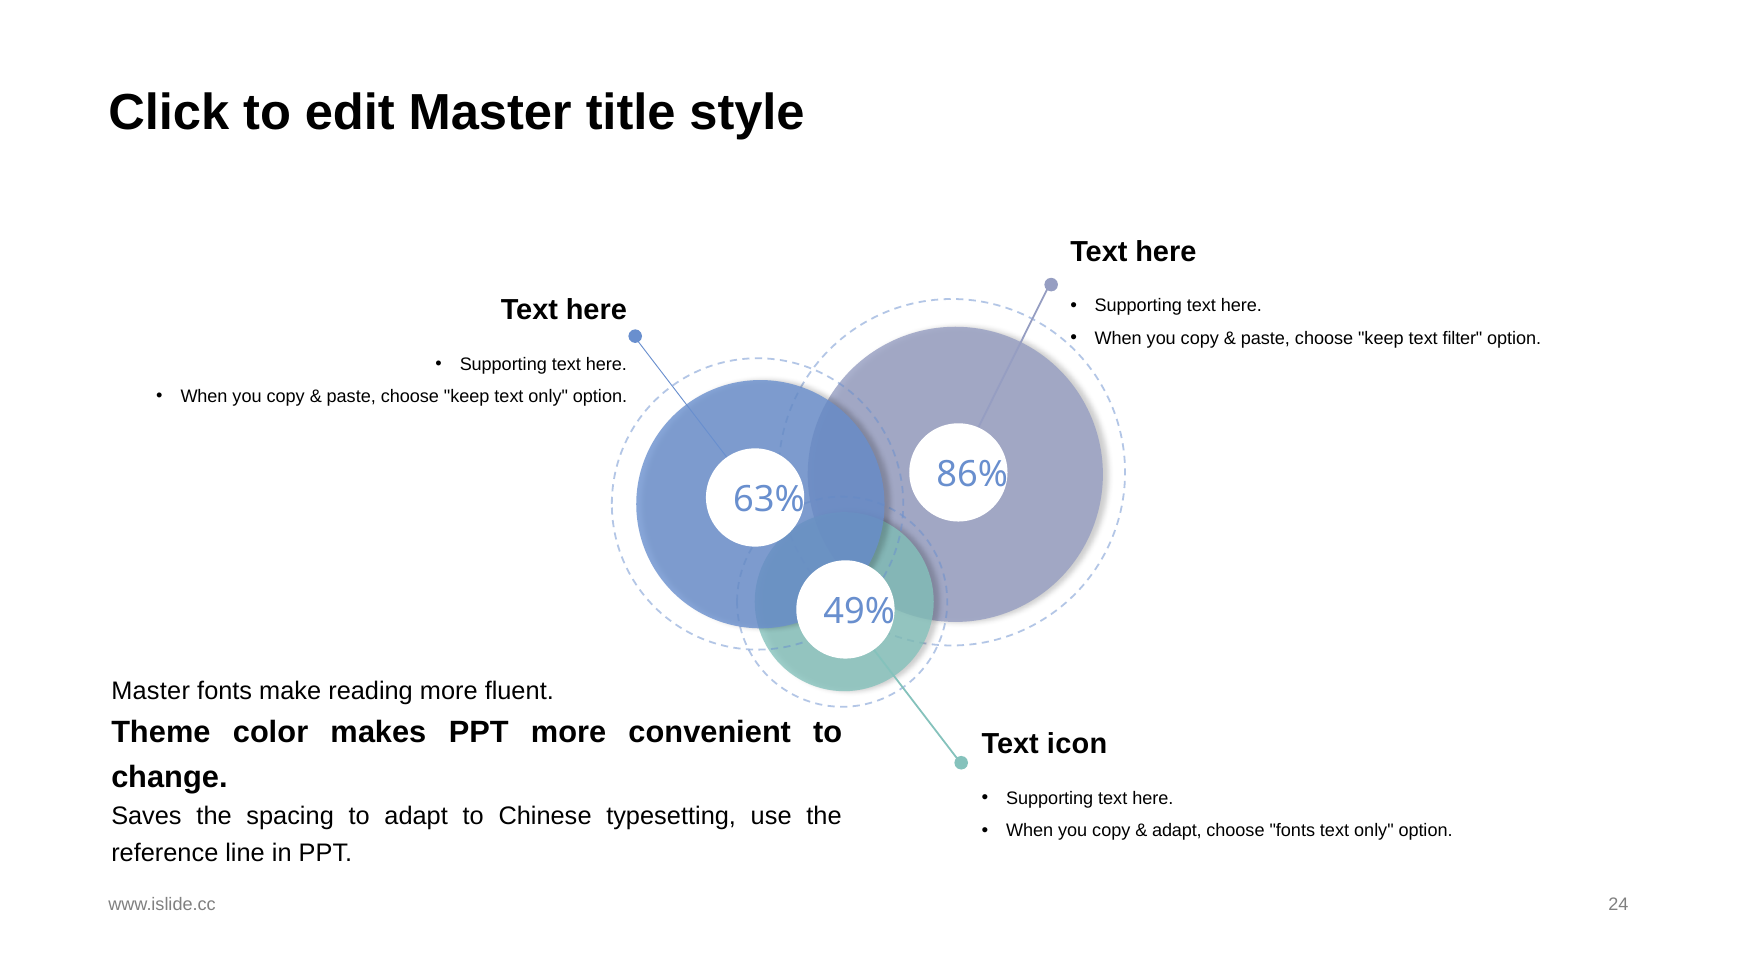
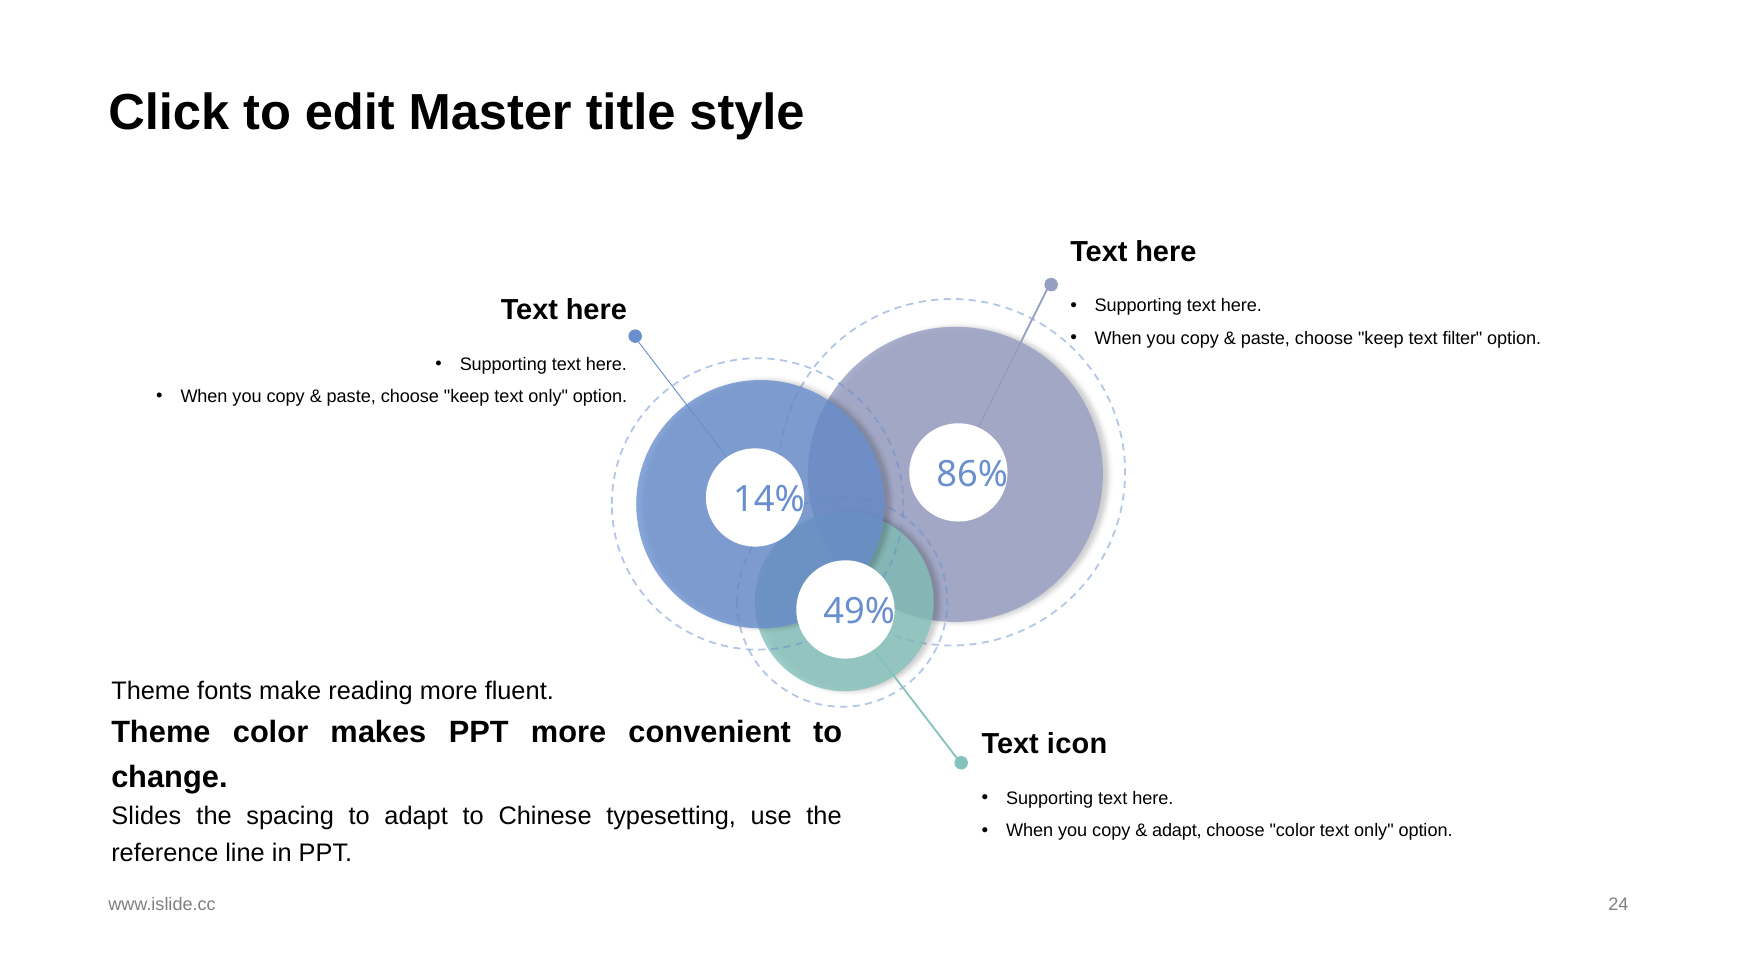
63%: 63% -> 14% (769, 500)
Master: Master -> Theme (151, 691)
Saves: Saves -> Slides (146, 816)
choose fonts: fonts -> color (1292, 831)
